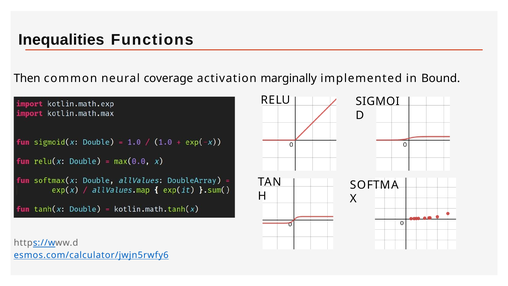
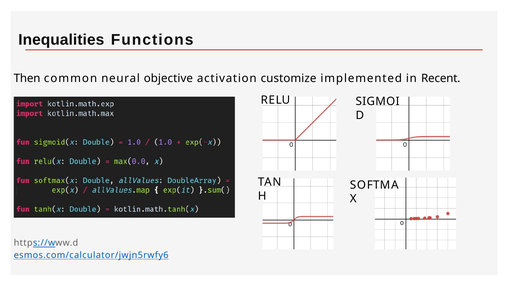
coverage: coverage -> objective (168, 78)
marginally: marginally -> customize (289, 78)
Bound: Bound -> Recent (441, 78)
